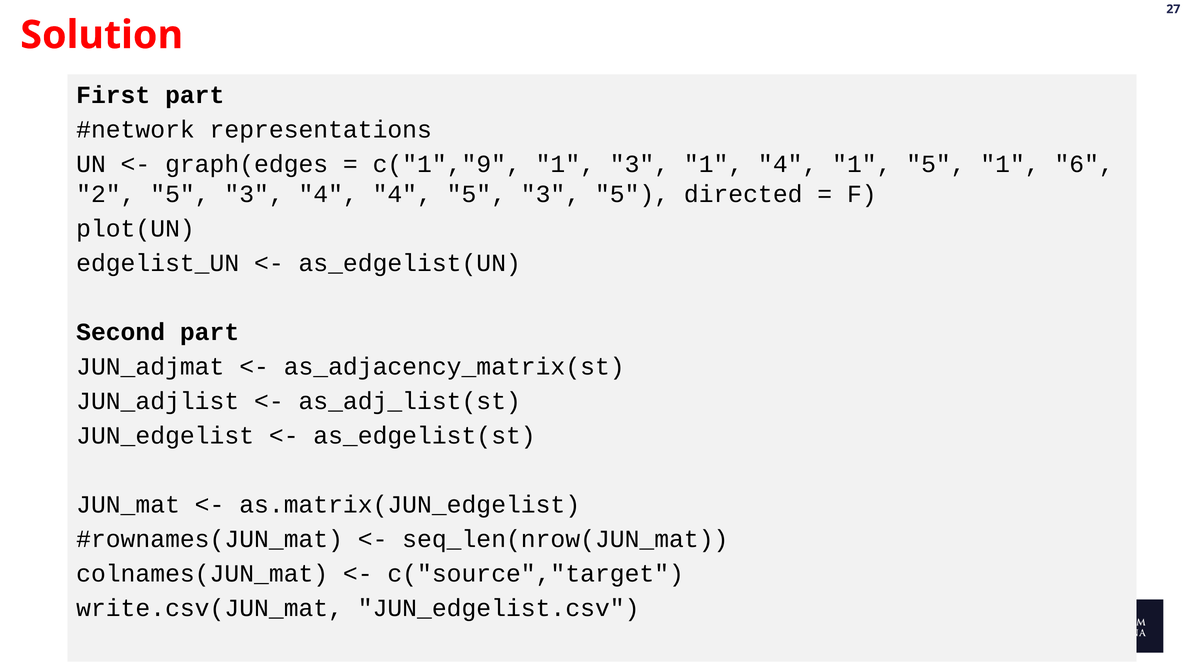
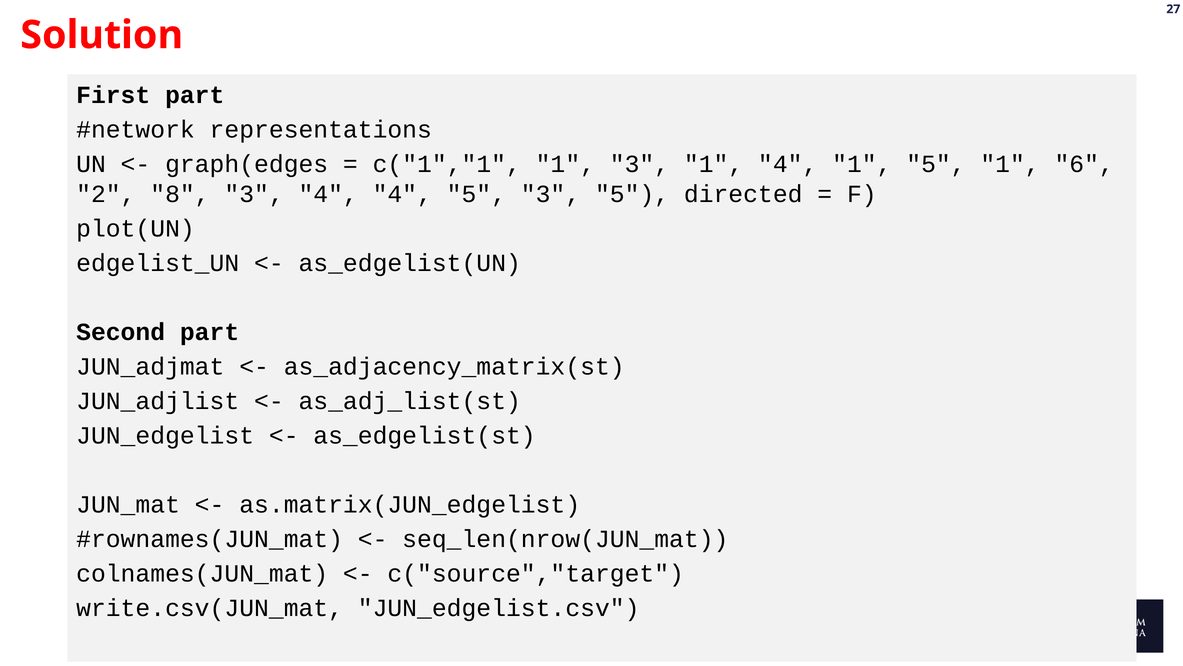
c("1","9: c("1","9 -> c("1","1 (447, 164)
2 5: 5 -> 8 (180, 194)
